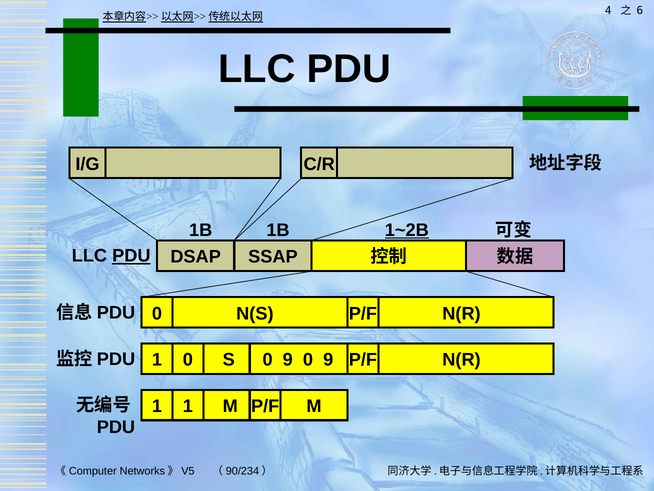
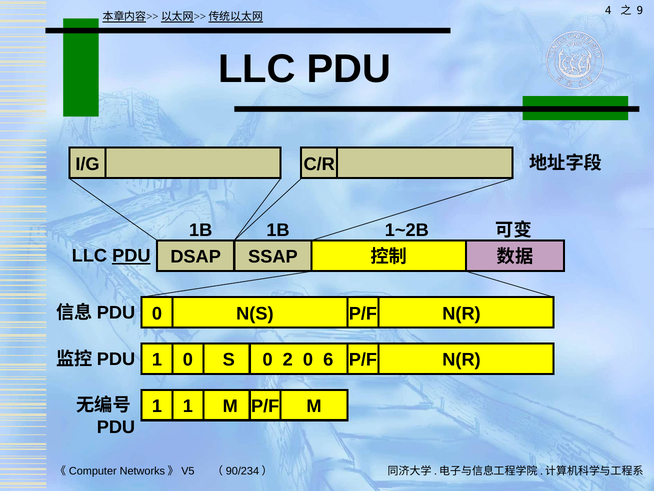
6: 6 -> 9 (640, 11)
1~2B underline: present -> none (407, 230)
0 0 9: 9 -> 2 (288, 360)
9: 9 -> 6 (328, 360)
